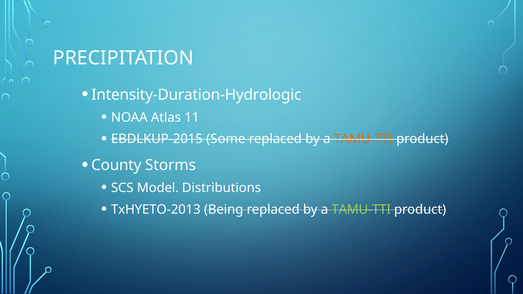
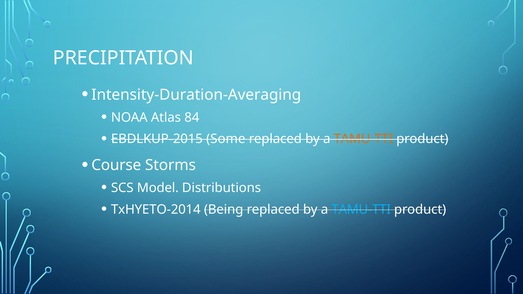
Intensity-Duration-Hydrologic: Intensity-Duration-Hydrologic -> Intensity-Duration-Averaging (196, 95)
11: 11 -> 84 (192, 118)
County: County -> Course (116, 165)
TxHYETO-2013: TxHYETO-2013 -> TxHYETO-2014 (156, 210)
TAMU-TTI colour: light green -> light blue (361, 210)
